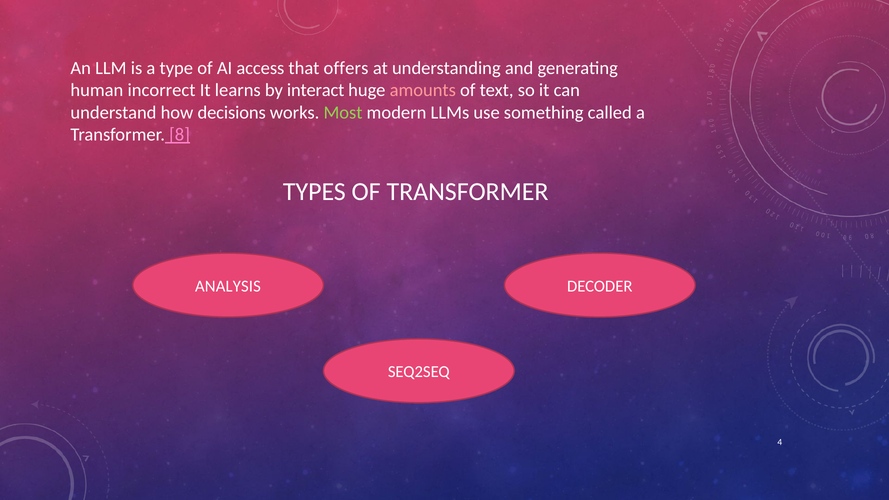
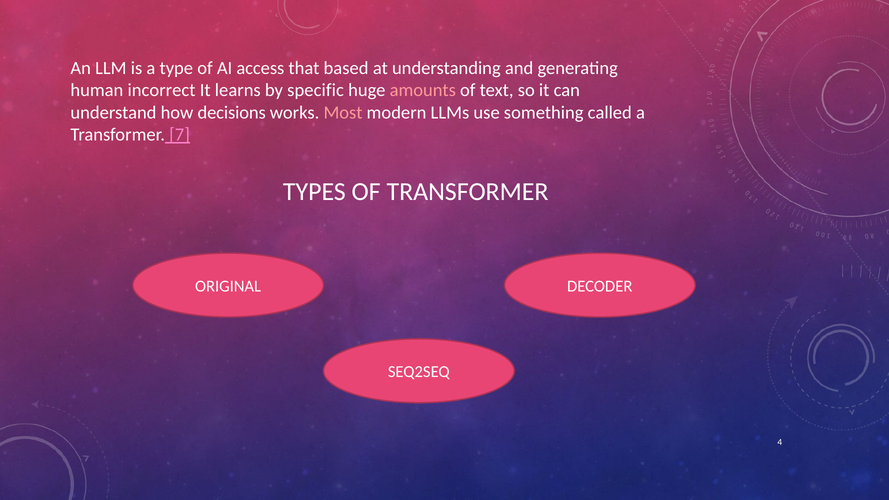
offers: offers -> based (346, 68)
interact: interact -> specific (316, 90)
Most colour: light green -> pink (343, 113)
8: 8 -> 7 (180, 135)
ANALYSIS: ANALYSIS -> ORIGINAL (228, 286)
